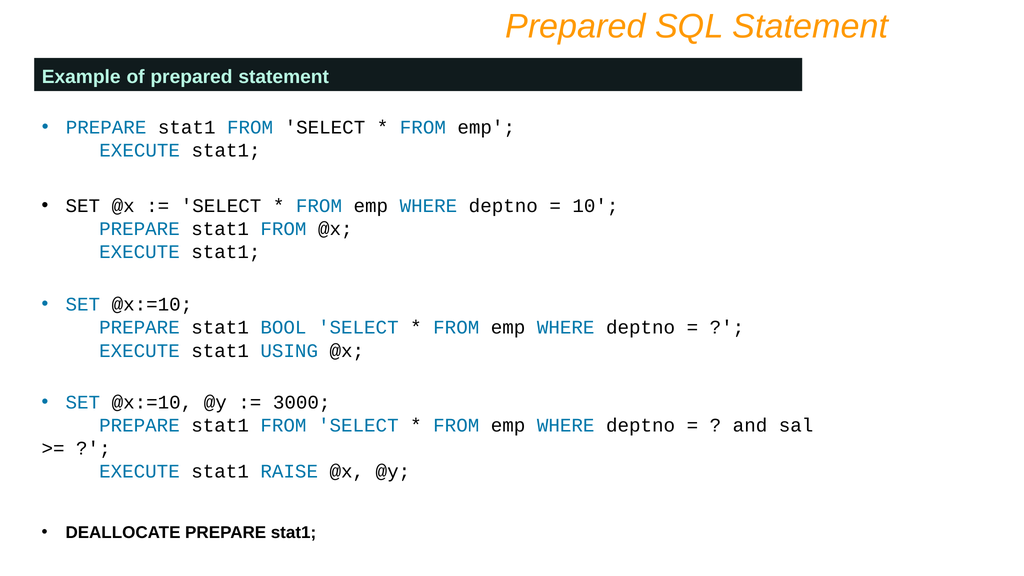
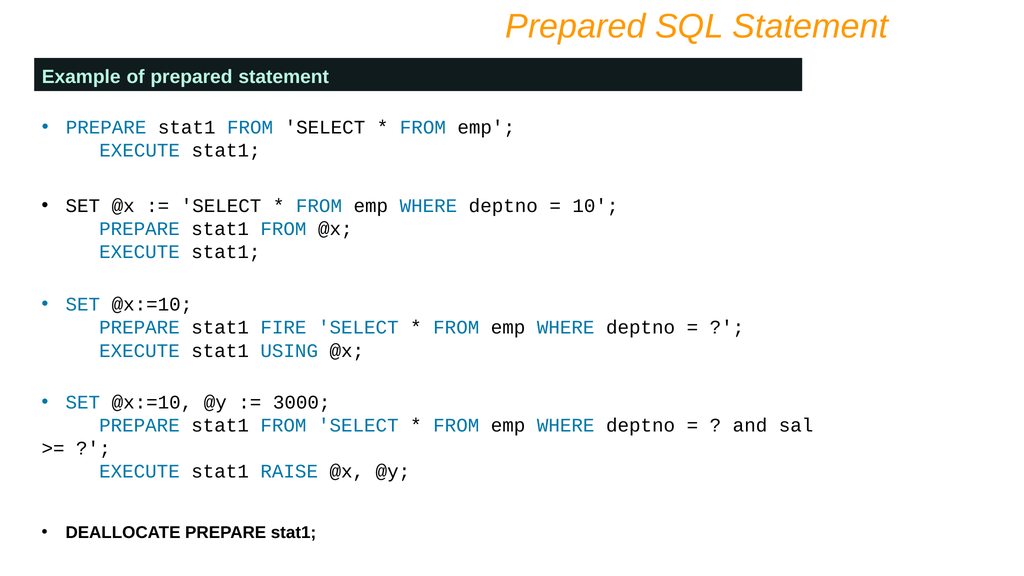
BOOL: BOOL -> FIRE (283, 328)
